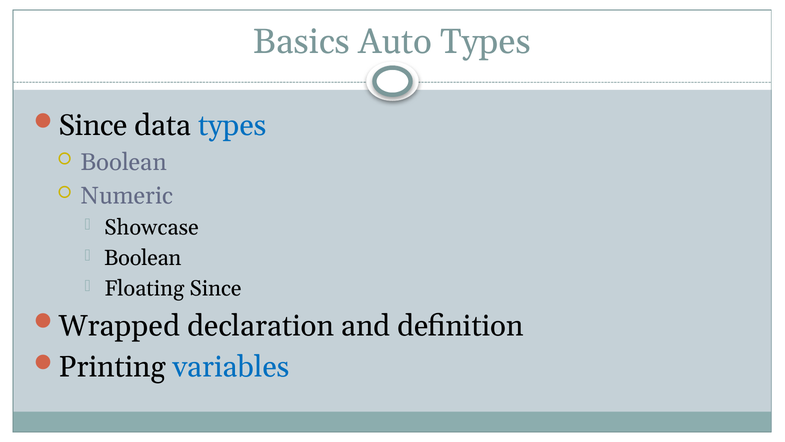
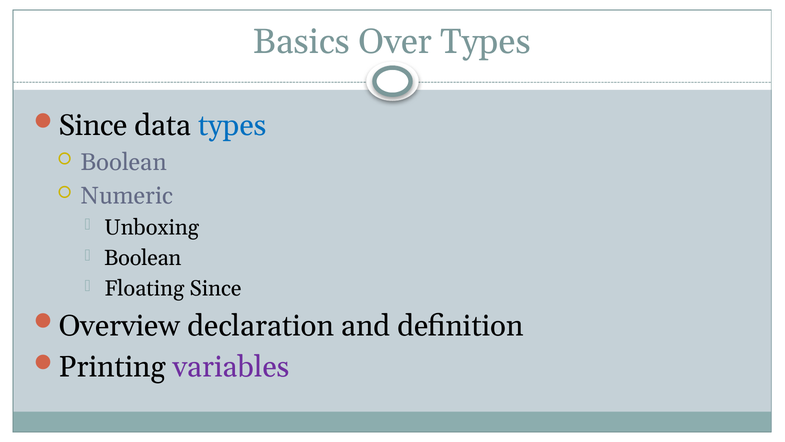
Auto: Auto -> Over (395, 42)
Showcase: Showcase -> Unboxing (152, 227)
Wrapped: Wrapped -> Overview (119, 326)
variables colour: blue -> purple (231, 367)
